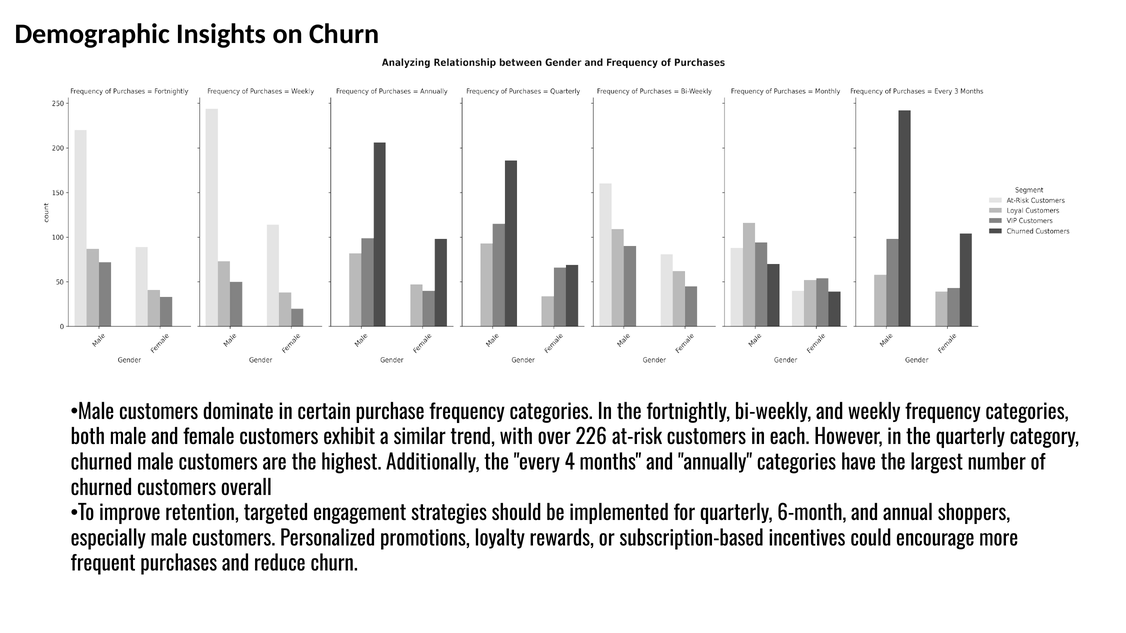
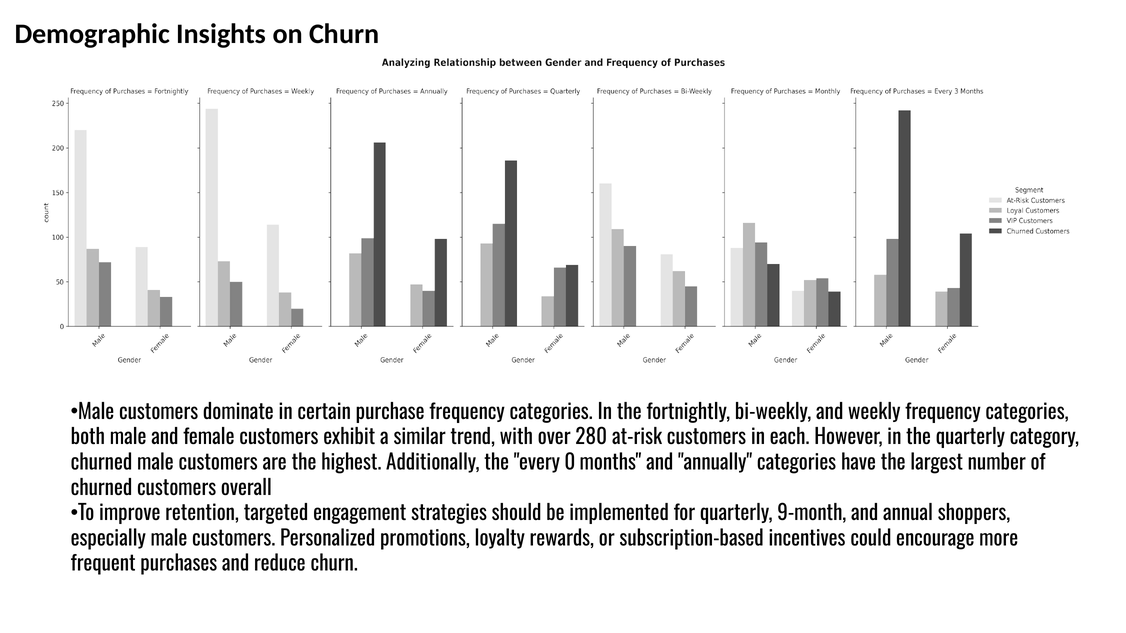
226: 226 -> 280 (591, 438)
4: 4 -> 0 (570, 463)
6-month: 6-month -> 9-month (812, 514)
